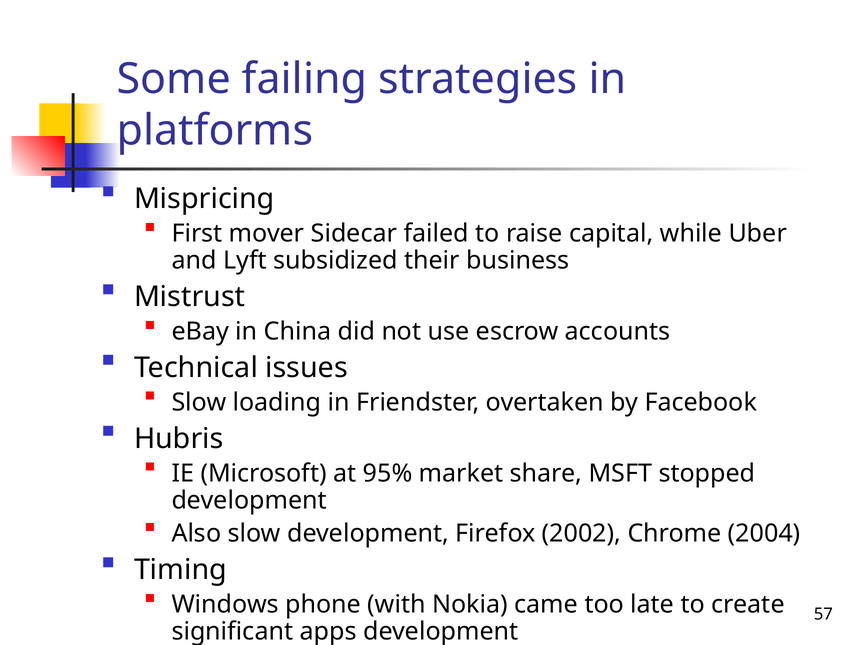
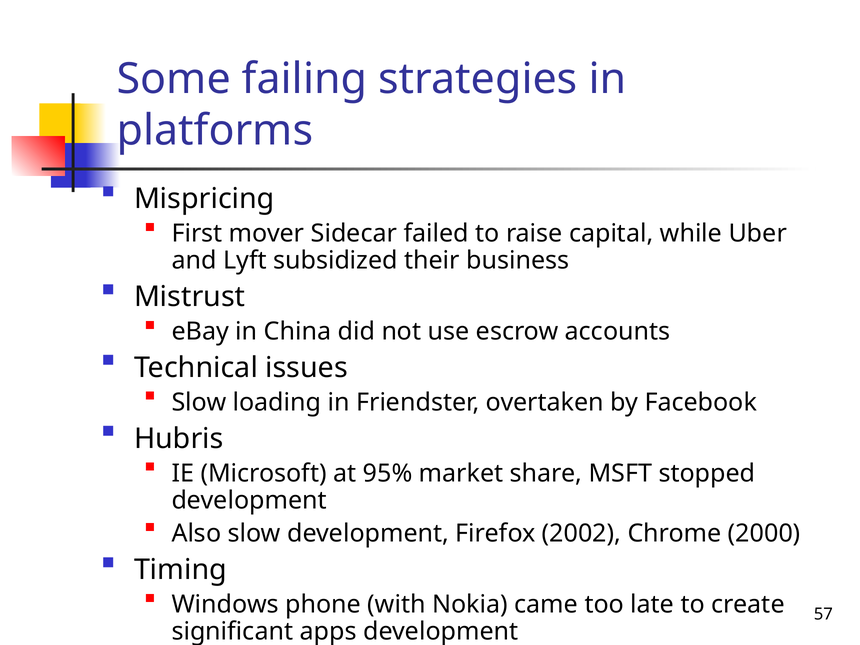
2004: 2004 -> 2000 (764, 534)
